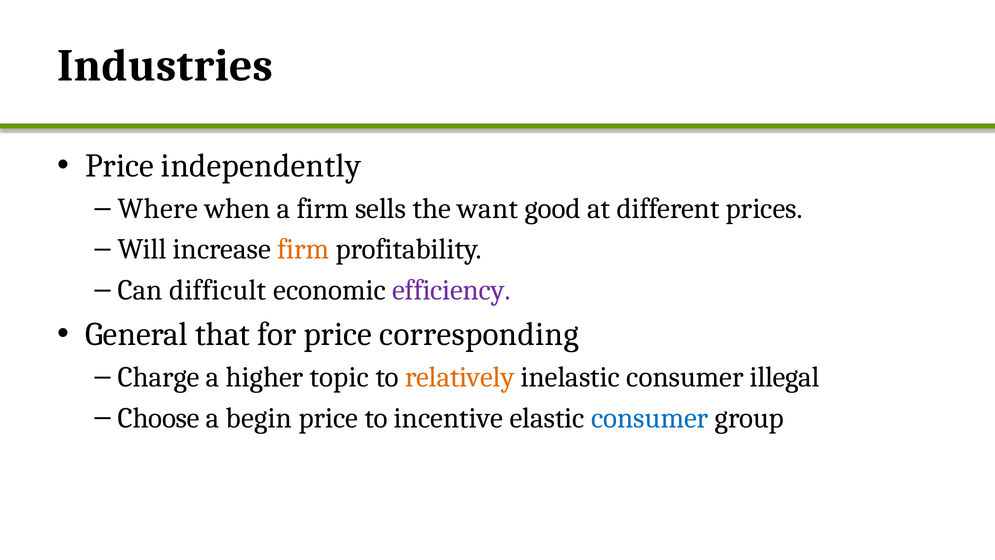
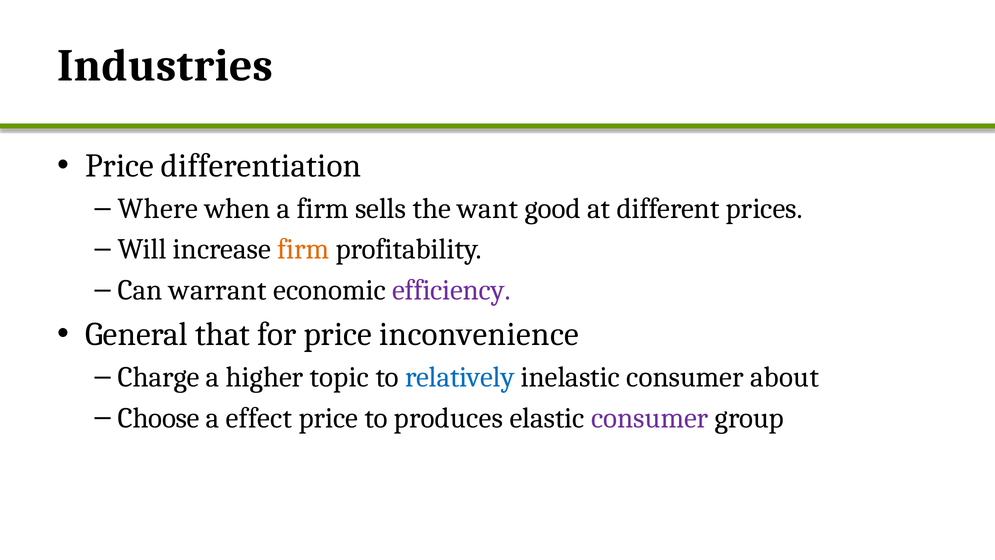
independently: independently -> differentiation (261, 166)
difficult: difficult -> warrant (218, 290)
corresponding: corresponding -> inconvenience (479, 334)
relatively colour: orange -> blue (460, 377)
illegal: illegal -> about (785, 377)
begin: begin -> effect (259, 418)
incentive: incentive -> produces (448, 418)
consumer colour: blue -> purple (650, 418)
